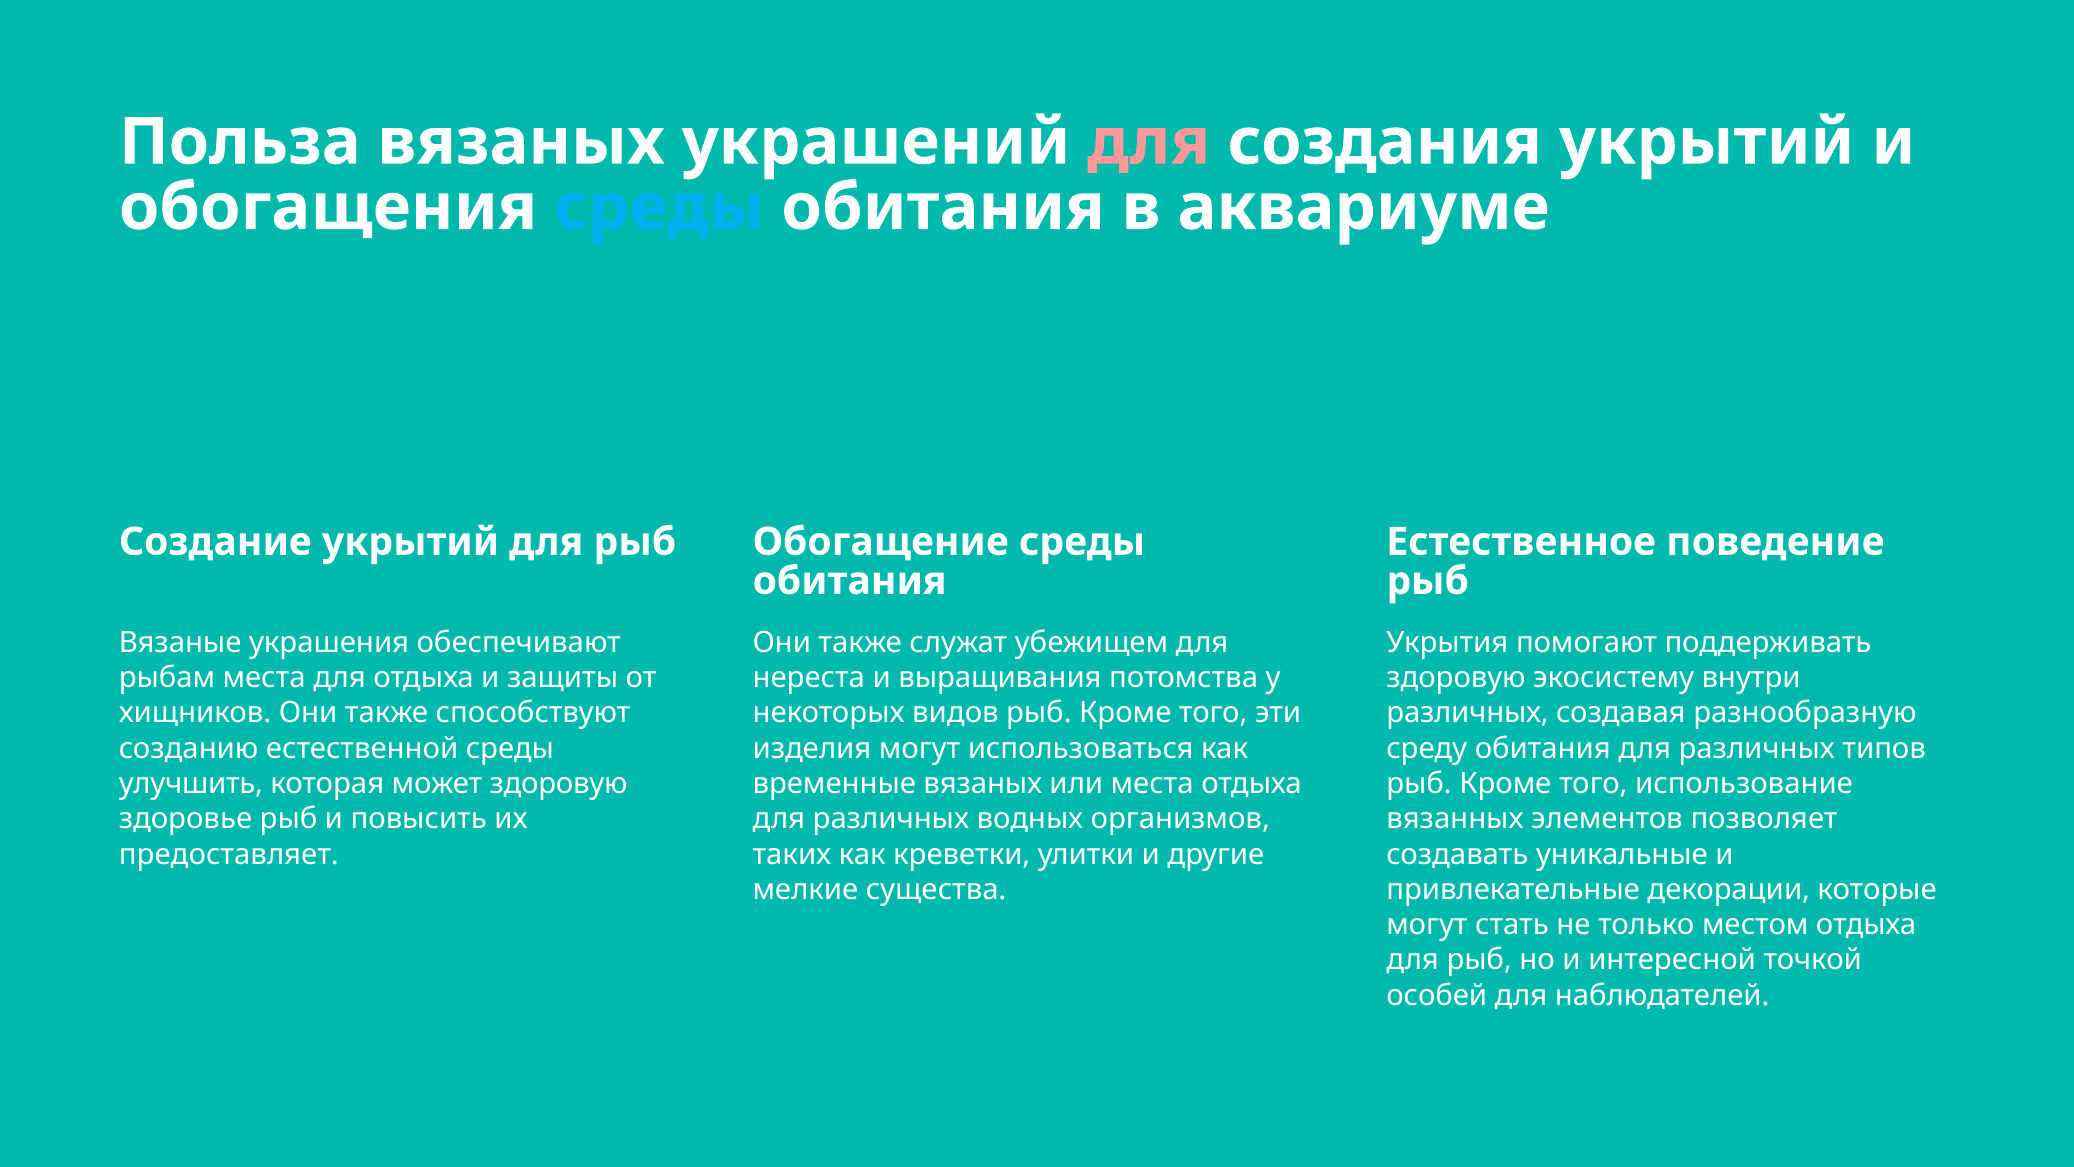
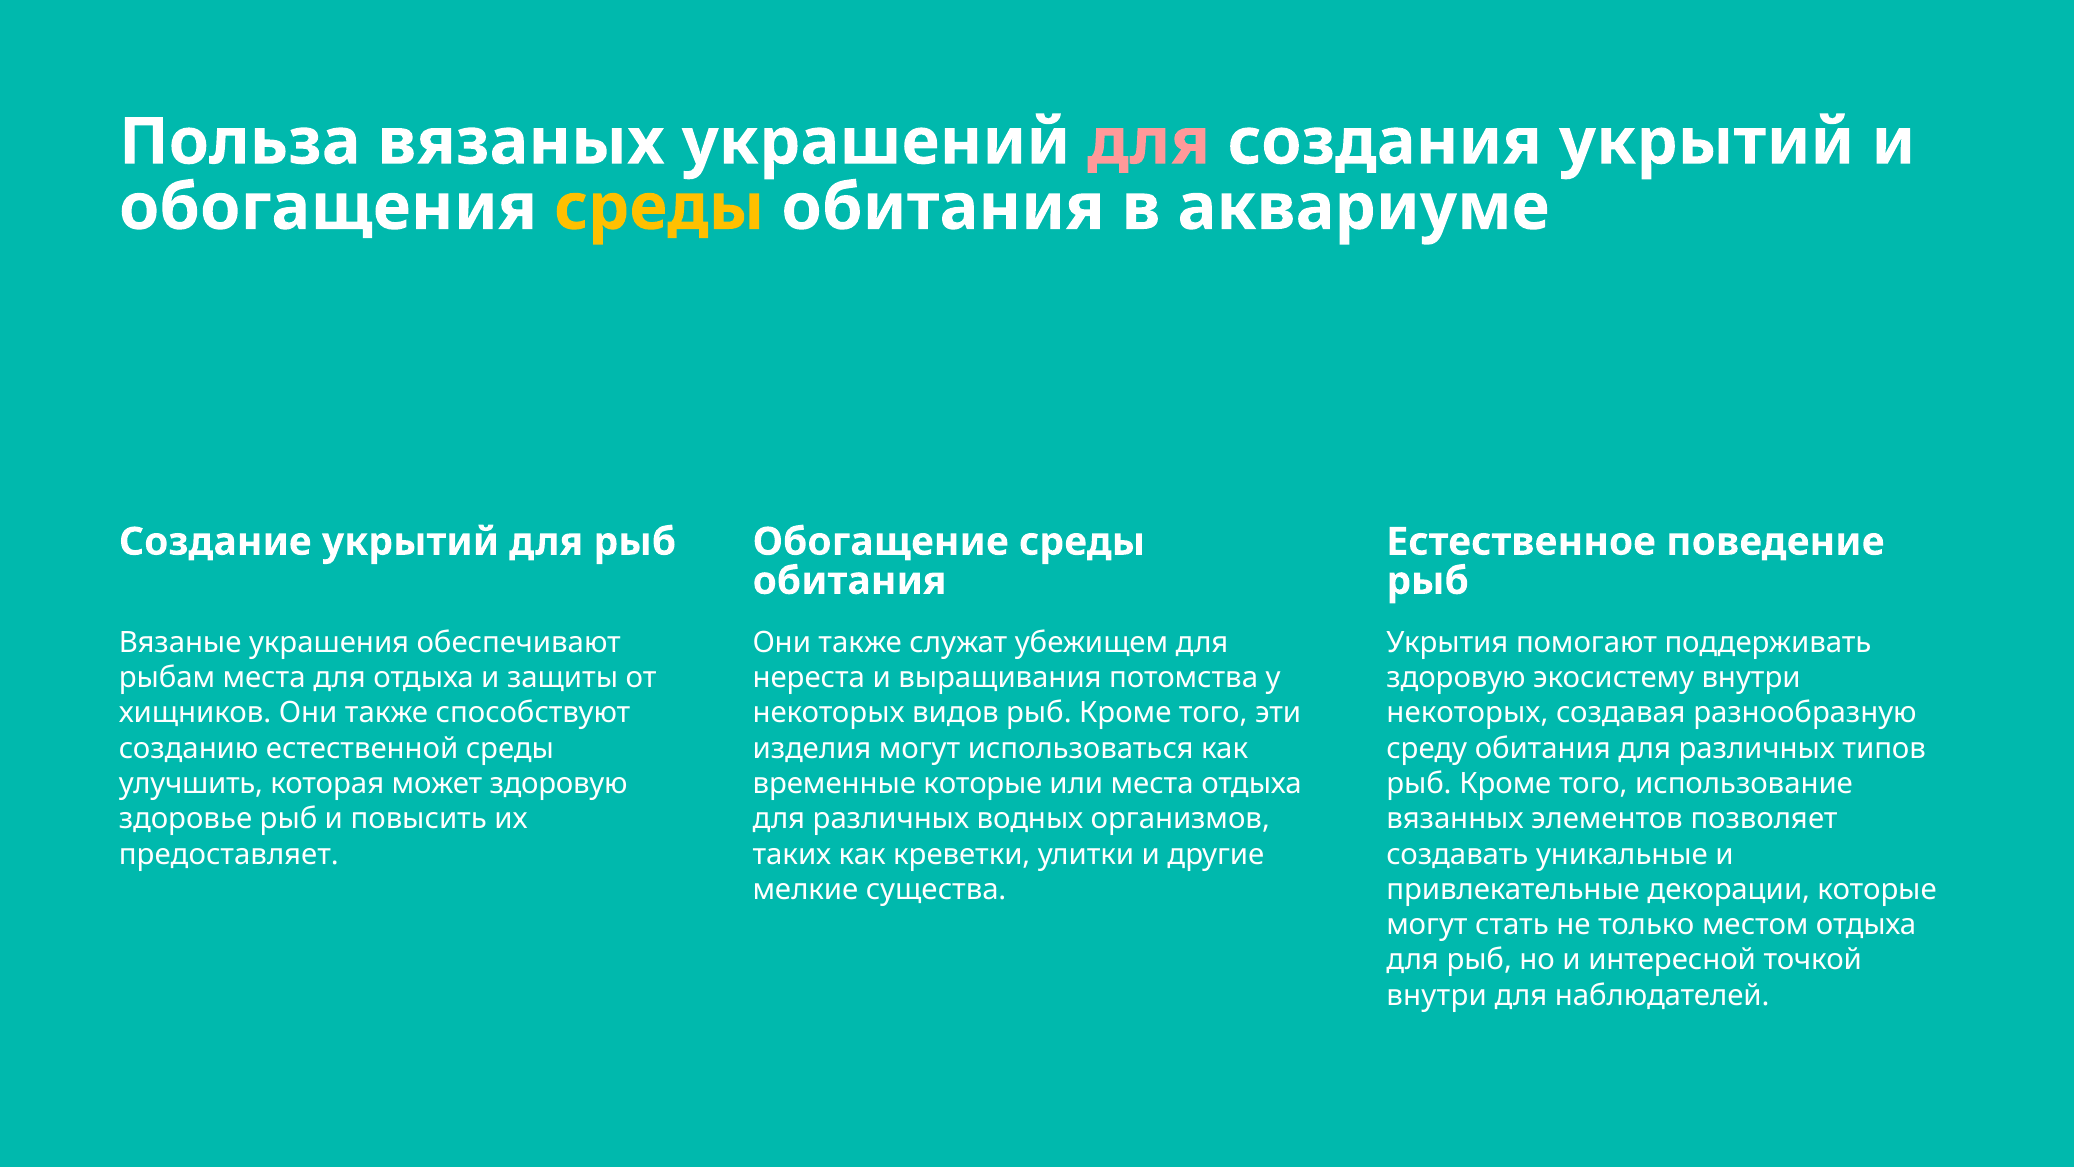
среды colour: light blue -> yellow (659, 207)
различных: различных -> некоторых (1467, 713)
временные вязаных: вязаных -> которые (983, 784)
особей: особей -> внутри (1437, 995)
